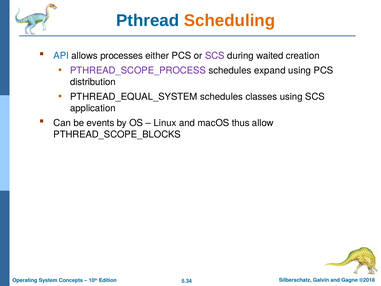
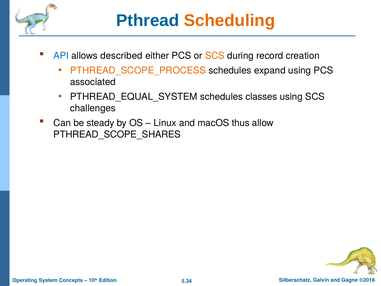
processes: processes -> described (121, 56)
SCS colour: purple -> orange (215, 56)
waited: waited -> record (270, 56)
PTHREAD_SCOPE_PROCESS colour: purple -> orange (138, 70)
distribution: distribution -> associated (93, 82)
application: application -> challenges (93, 108)
events: events -> steady (101, 123)
PTHREAD_SCOPE_BLOCKS: PTHREAD_SCOPE_BLOCKS -> PTHREAD_SCOPE_SHARES (117, 134)
